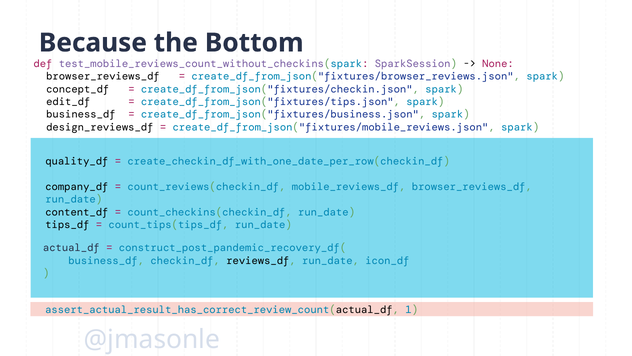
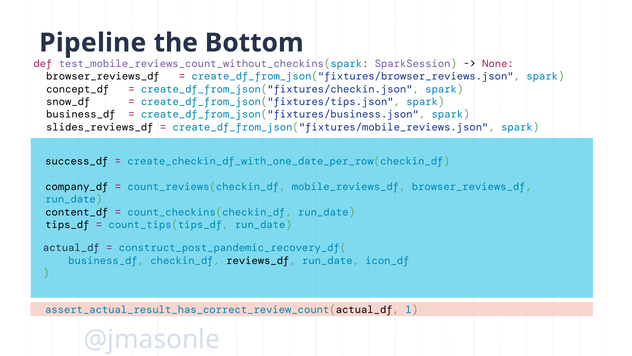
Because: Because -> Pipeline (93, 43)
edit_df: edit_df -> snow_df (68, 102)
design_reviews_df: design_reviews_df -> slides_reviews_df (100, 127)
quality_df: quality_df -> success_df (77, 161)
